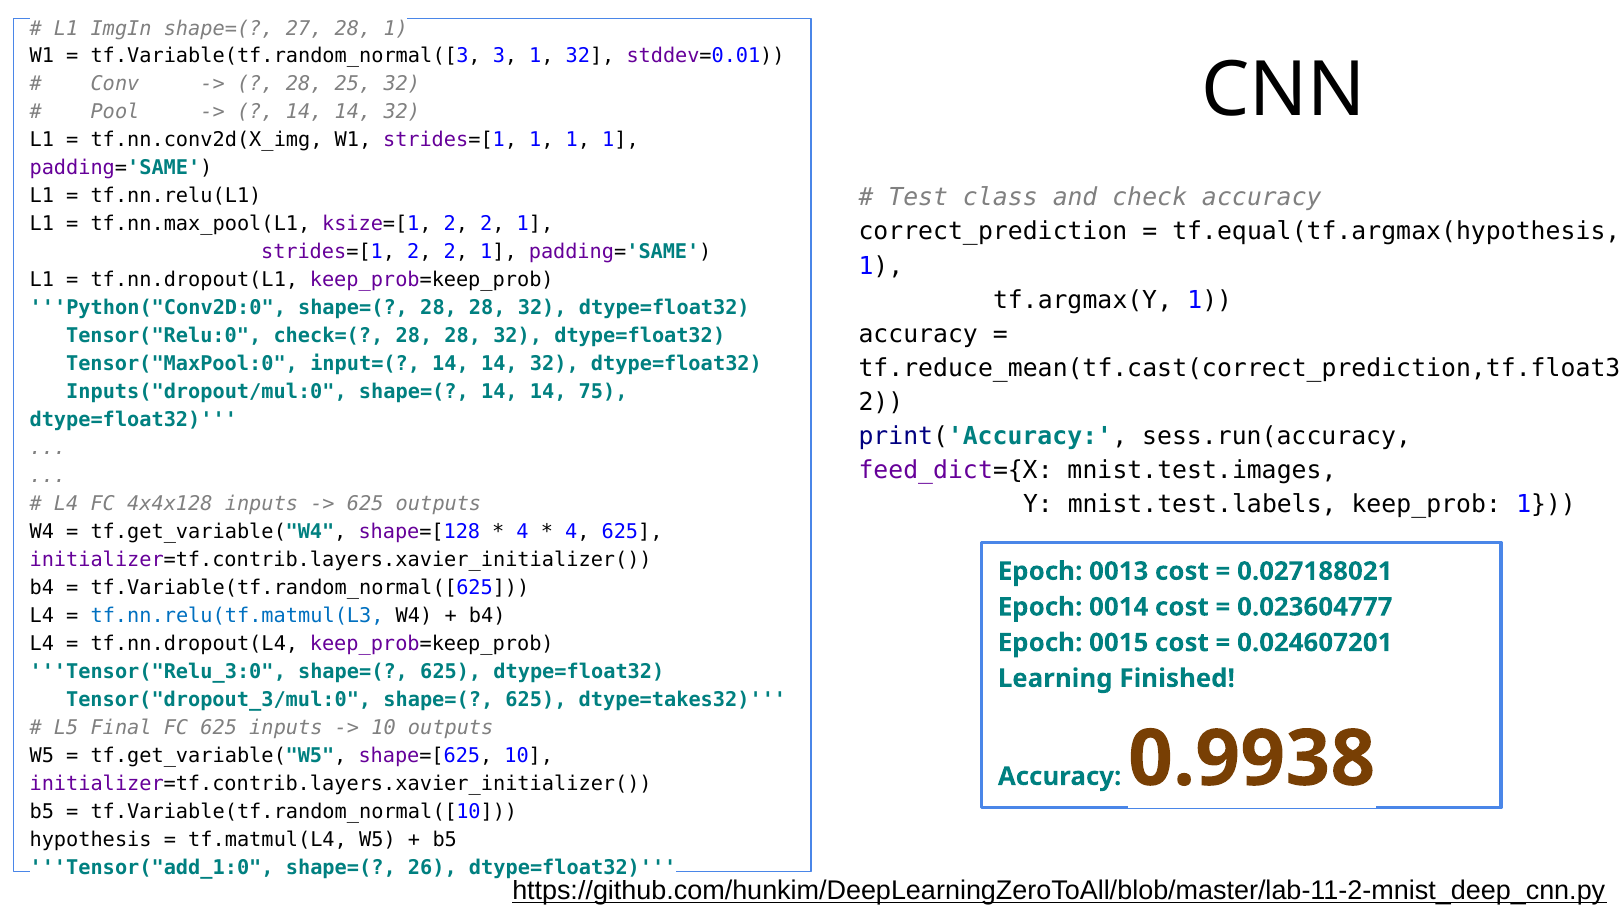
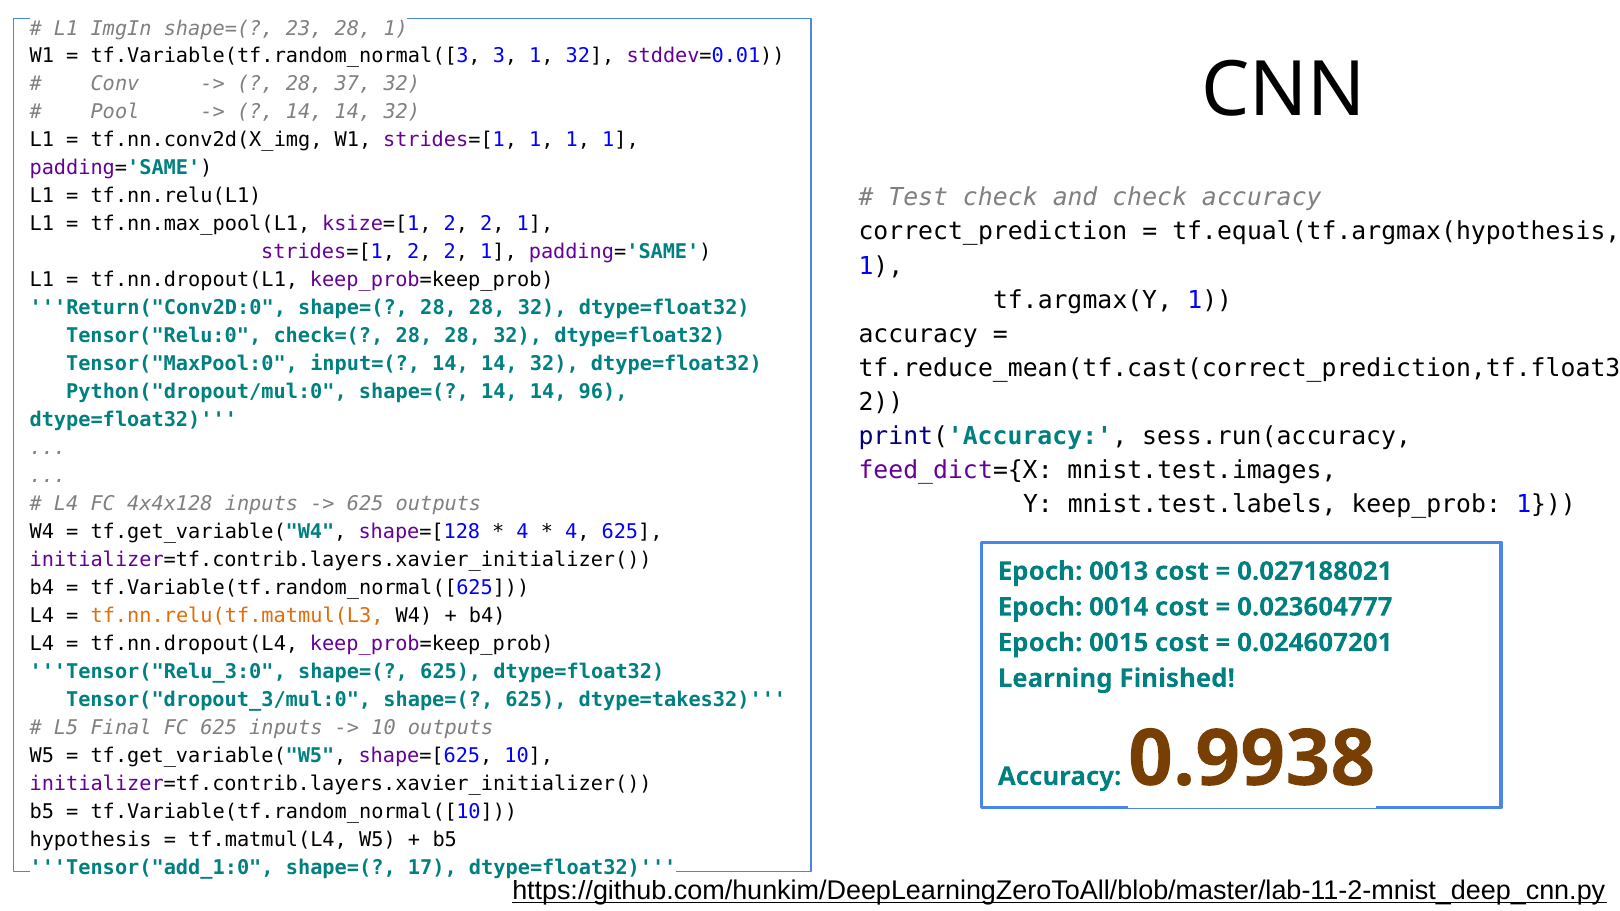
27: 27 -> 23 (304, 28)
25: 25 -> 37 (353, 84)
Test class: class -> check (1000, 198)
Python("Conv2D:0: Python("Conv2D:0 -> Return("Conv2D:0 (158, 308)
Inputs("dropout/mul:0: Inputs("dropout/mul:0 -> Python("dropout/mul:0 (206, 392)
75: 75 -> 96 (603, 392)
tf.nn.relu(tf.matmul(L3 colour: blue -> orange (237, 616)
26: 26 -> 17 (432, 868)
